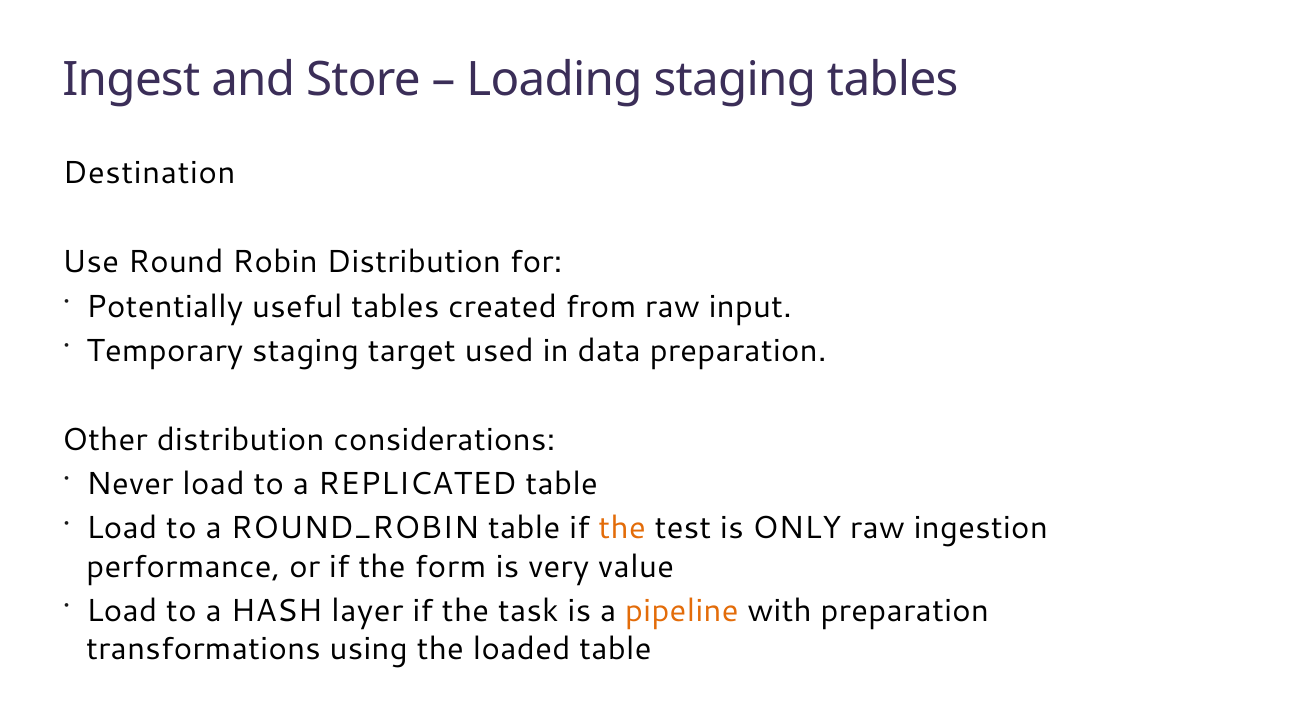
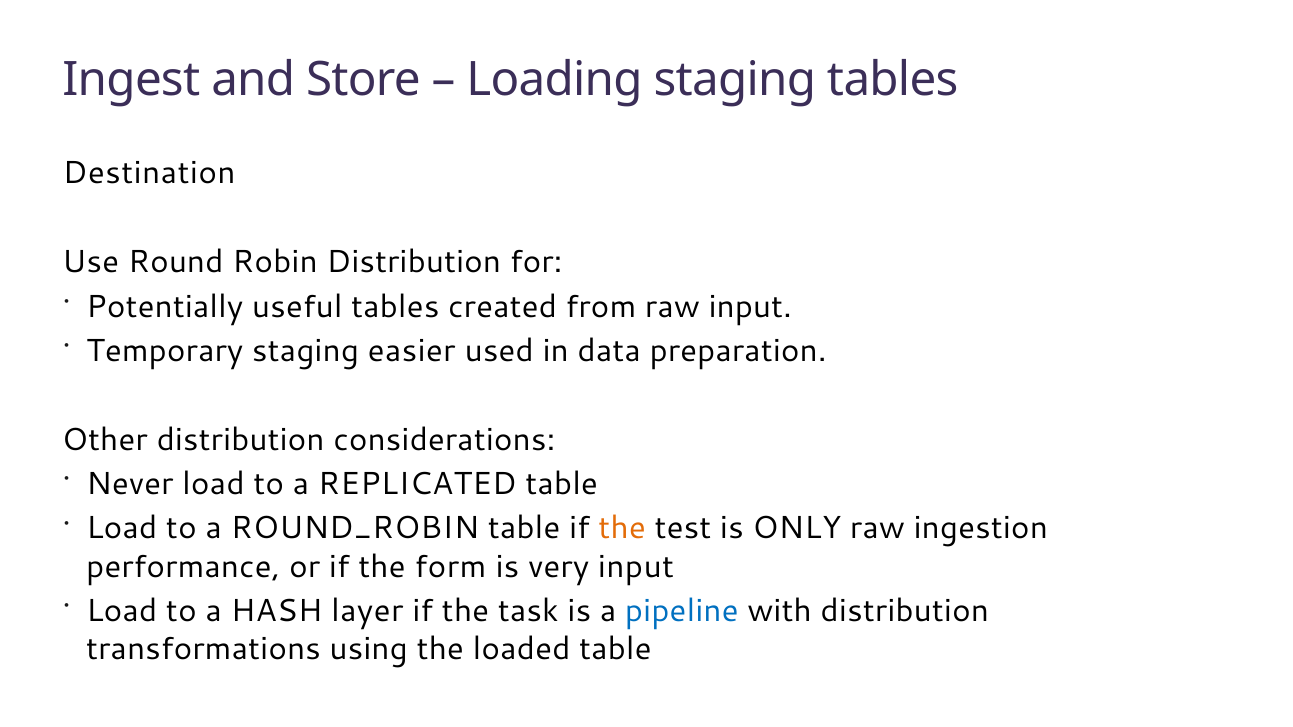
target: target -> easier (412, 351)
very value: value -> input (636, 567)
pipeline colour: orange -> blue (682, 611)
with preparation: preparation -> distribution (905, 611)
